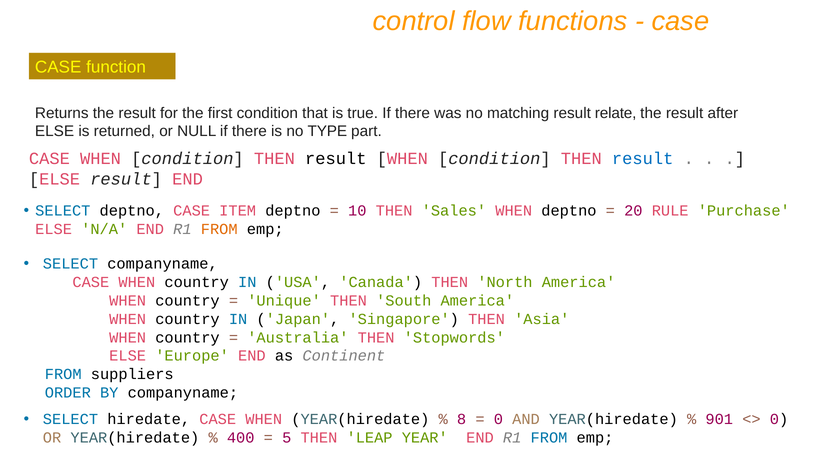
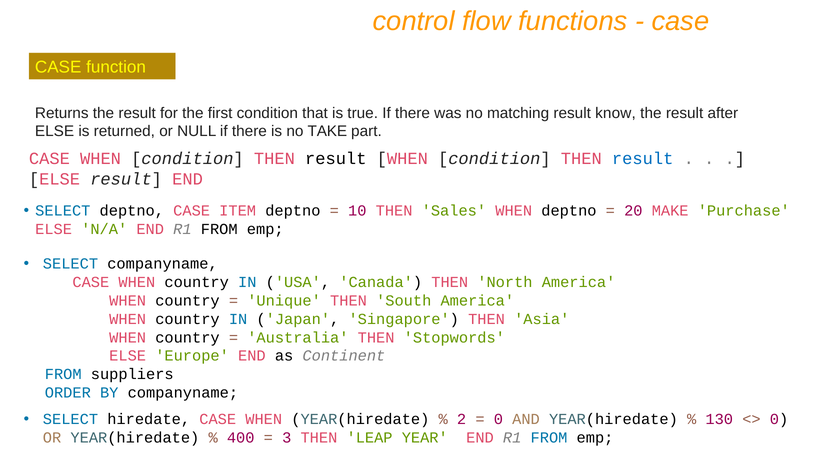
relate: relate -> know (615, 113)
TYPE: TYPE -> TAKE (327, 131)
RULE: RULE -> MAKE (670, 211)
FROM colour: orange -> black (219, 229)
8: 8 -> 2 (462, 419)
901: 901 -> 130 (719, 419)
5: 5 -> 3 (287, 438)
